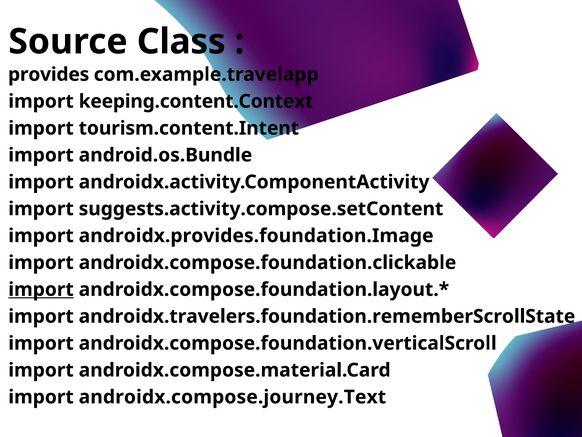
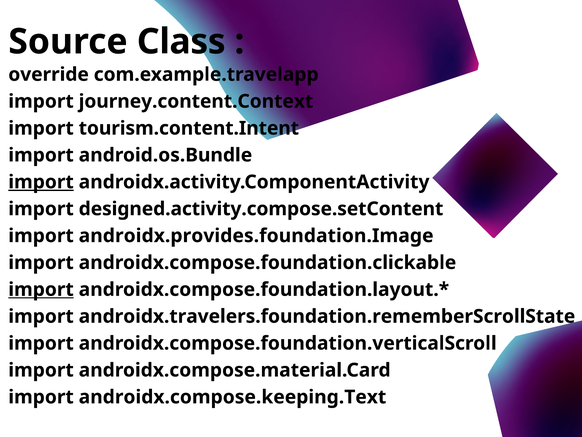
provides: provides -> override (49, 74)
keeping.content.Context: keeping.content.Context -> journey.content.Context (196, 101)
import underline: none -> present (41, 182)
suggests.activity.compose.setContent: suggests.activity.compose.setContent -> designed.activity.compose.setContent (261, 209)
androidx.compose.journey.Text: androidx.compose.journey.Text -> androidx.compose.keeping.Text (232, 397)
